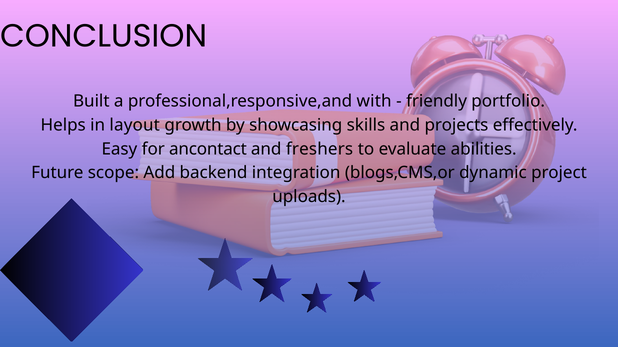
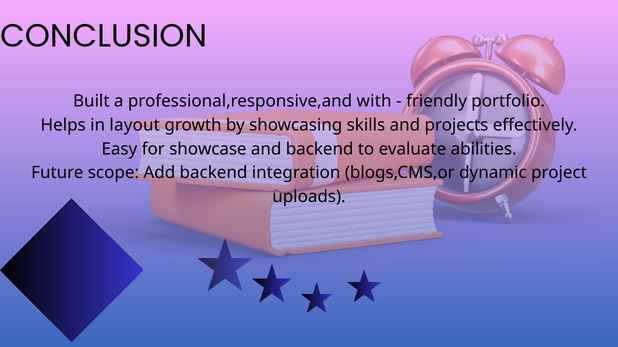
ancontact: ancontact -> showcase (208, 149)
and freshers: freshers -> backend (320, 149)
